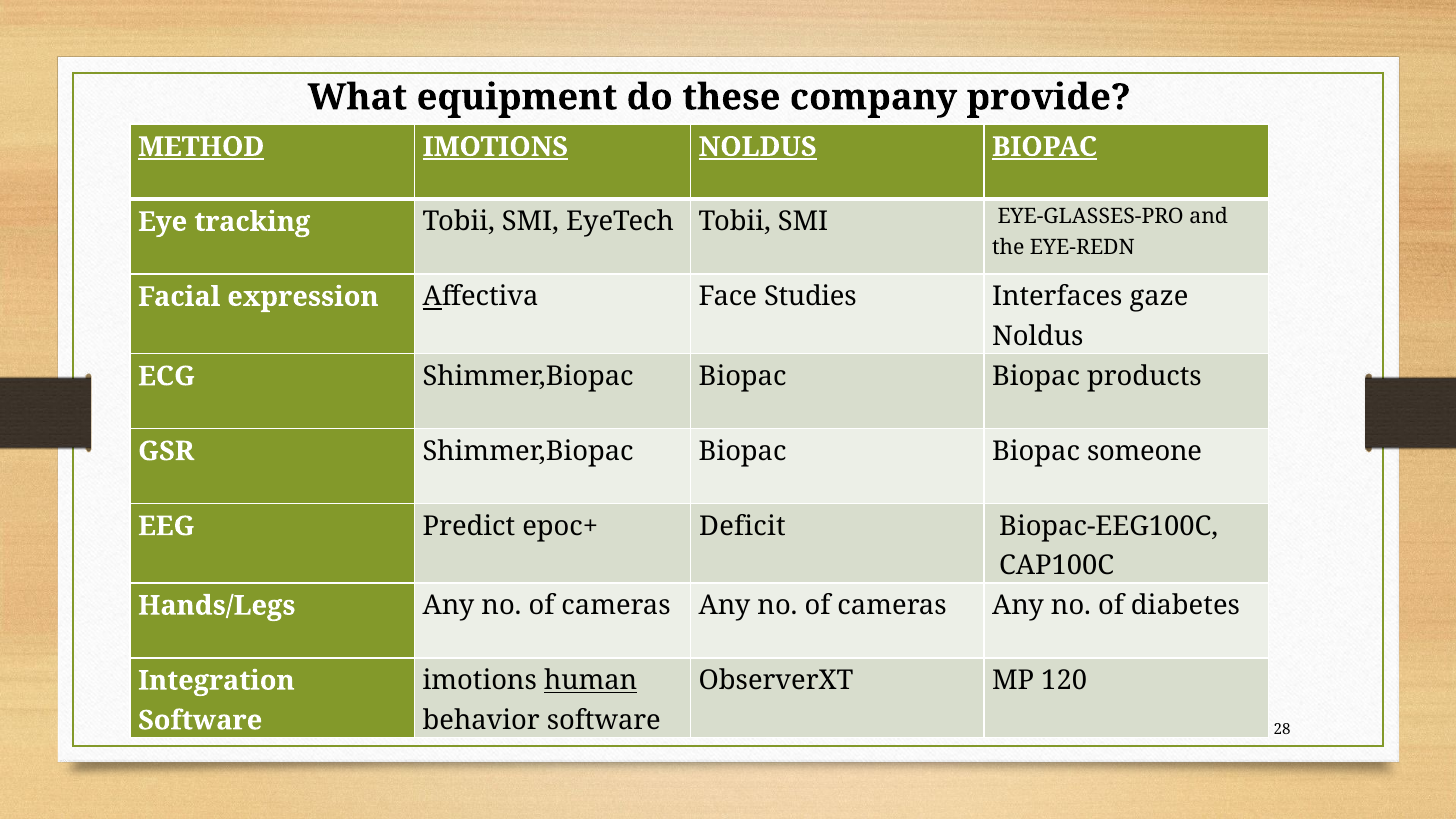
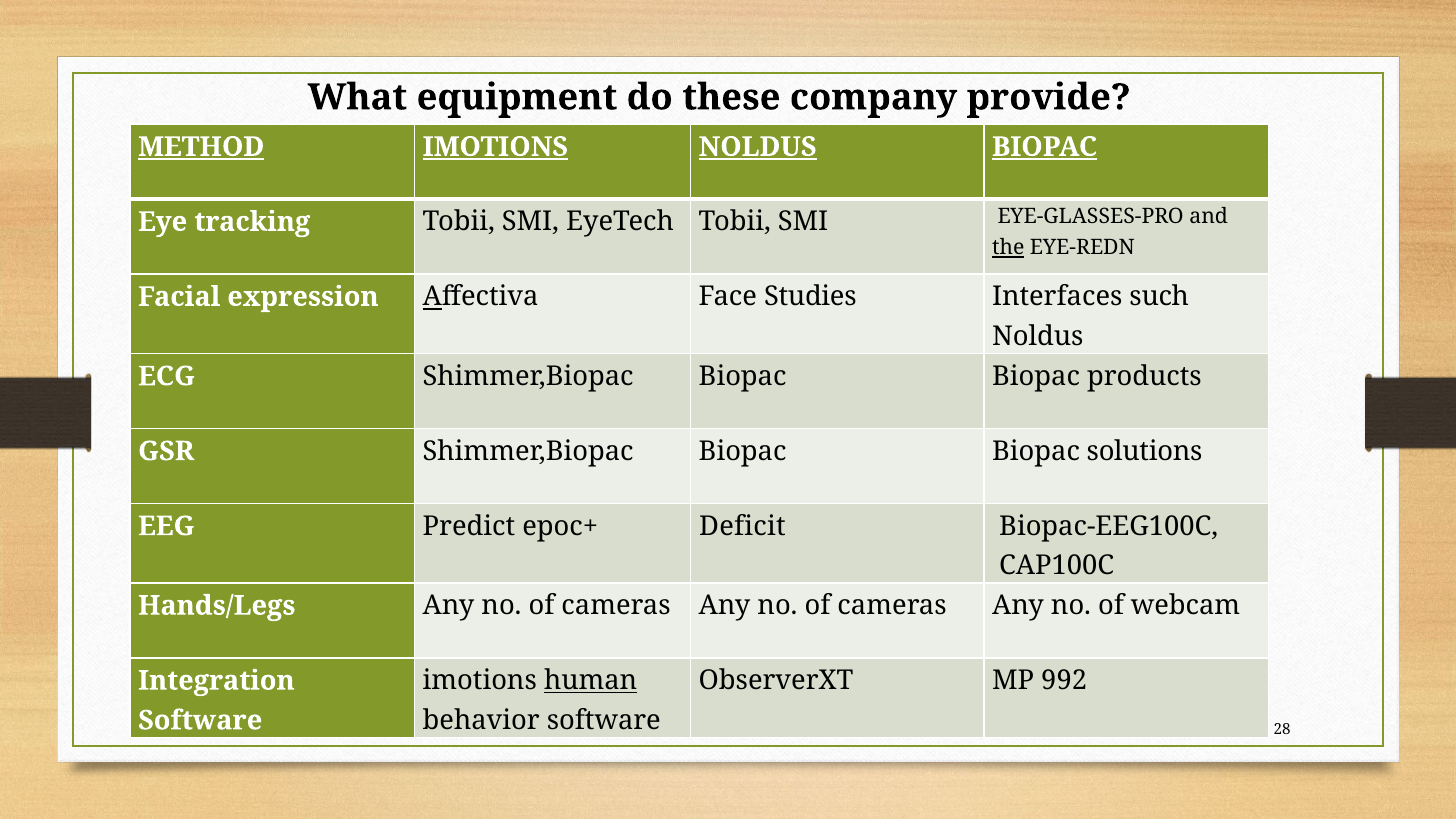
the underline: none -> present (1008, 248)
gaze: gaze -> such (1159, 297)
someone: someone -> solutions (1145, 451)
diabetes: diabetes -> webcam (1186, 606)
120: 120 -> 992 (1064, 681)
